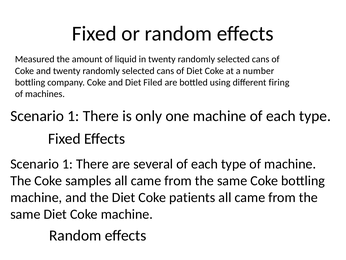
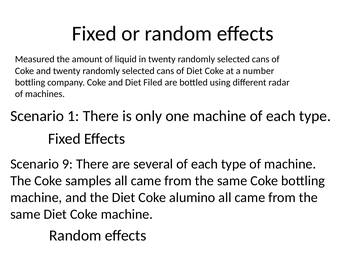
firing: firing -> radar (279, 82)
1: 1 -> 9 (67, 164)
patients: patients -> alumino (192, 197)
